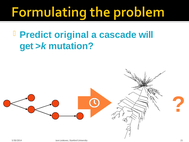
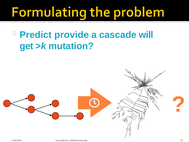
original: original -> provide (72, 35)
